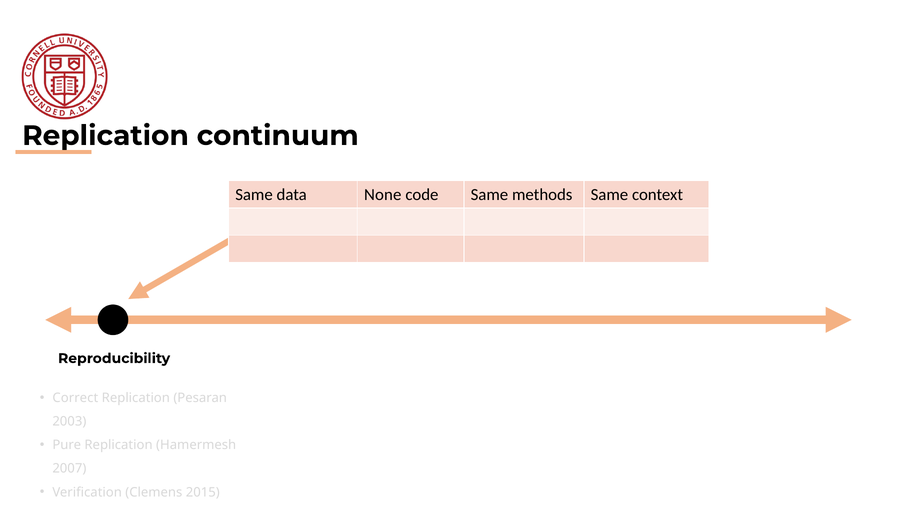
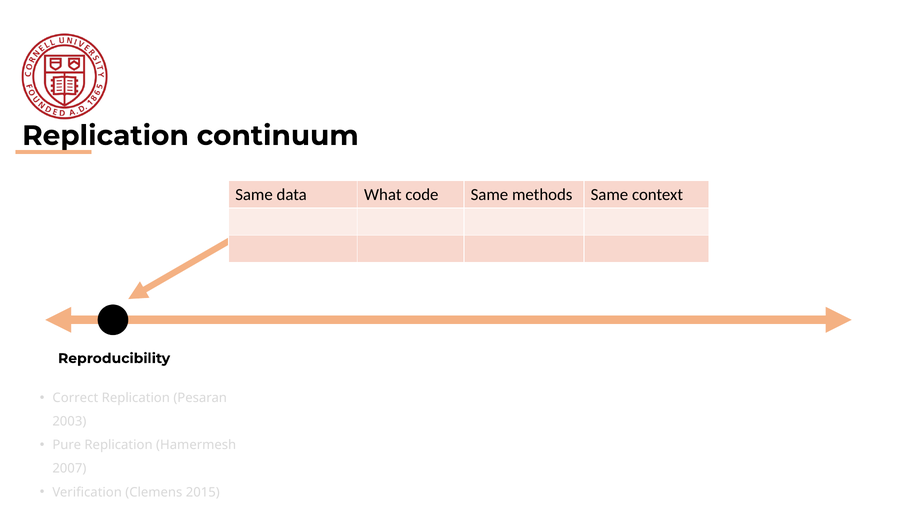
None: None -> What (383, 195)
